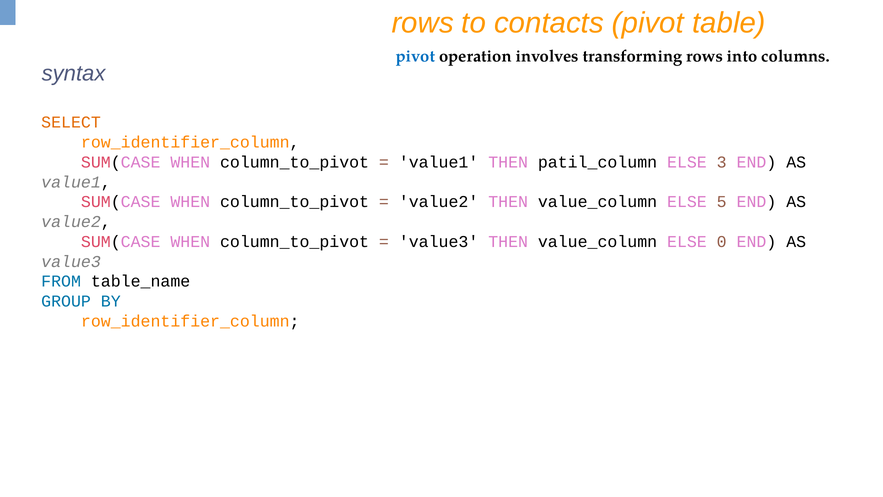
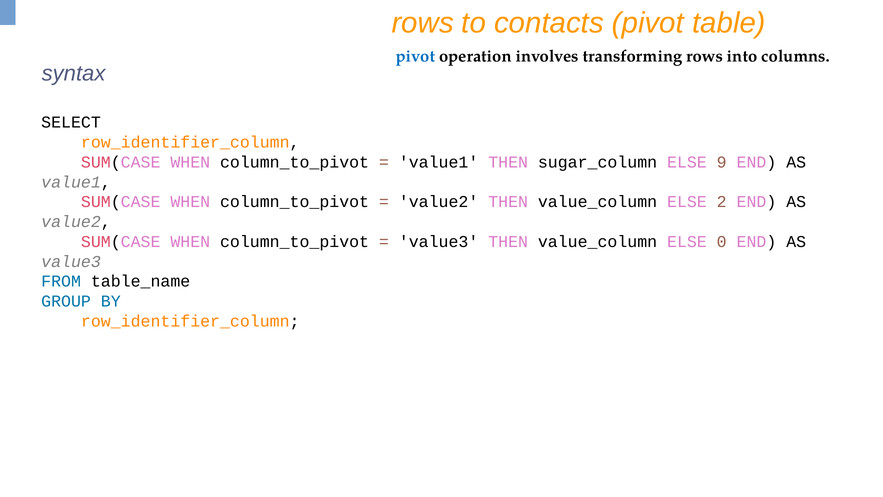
SELECT colour: orange -> black (71, 122)
patil_column: patil_column -> sugar_column (598, 162)
3: 3 -> 9 (722, 162)
5: 5 -> 2 (722, 202)
